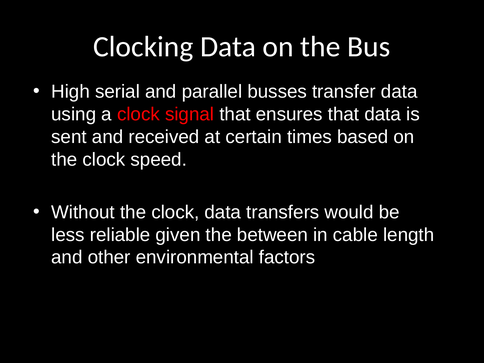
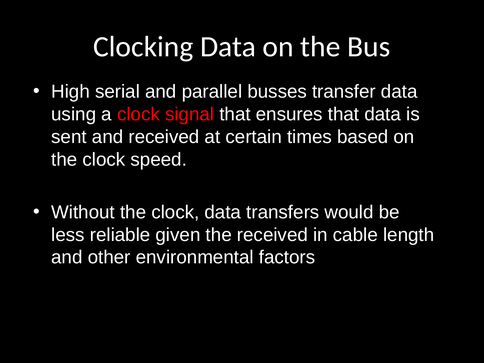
the between: between -> received (272, 235)
